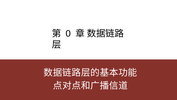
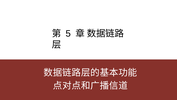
0: 0 -> 5 (68, 33)
